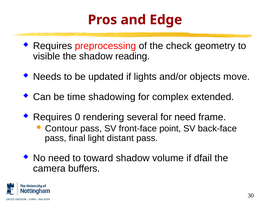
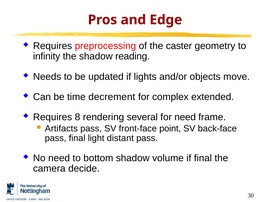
check: check -> caster (179, 46)
visible: visible -> infinity (47, 57)
shadowing: shadowing -> decrement (112, 97)
0: 0 -> 8 (77, 117)
Contour: Contour -> Artifacts (61, 129)
toward: toward -> bottom (98, 158)
if dfail: dfail -> final (203, 158)
buffers: buffers -> decide (84, 169)
